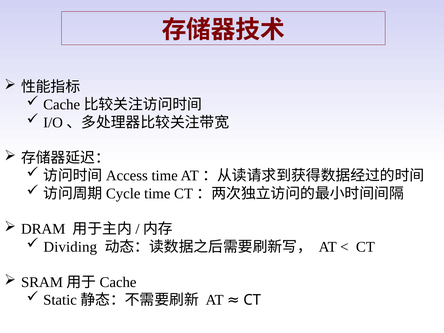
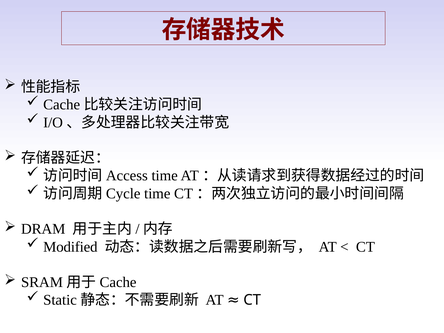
Dividing: Dividing -> Modified (70, 247)
